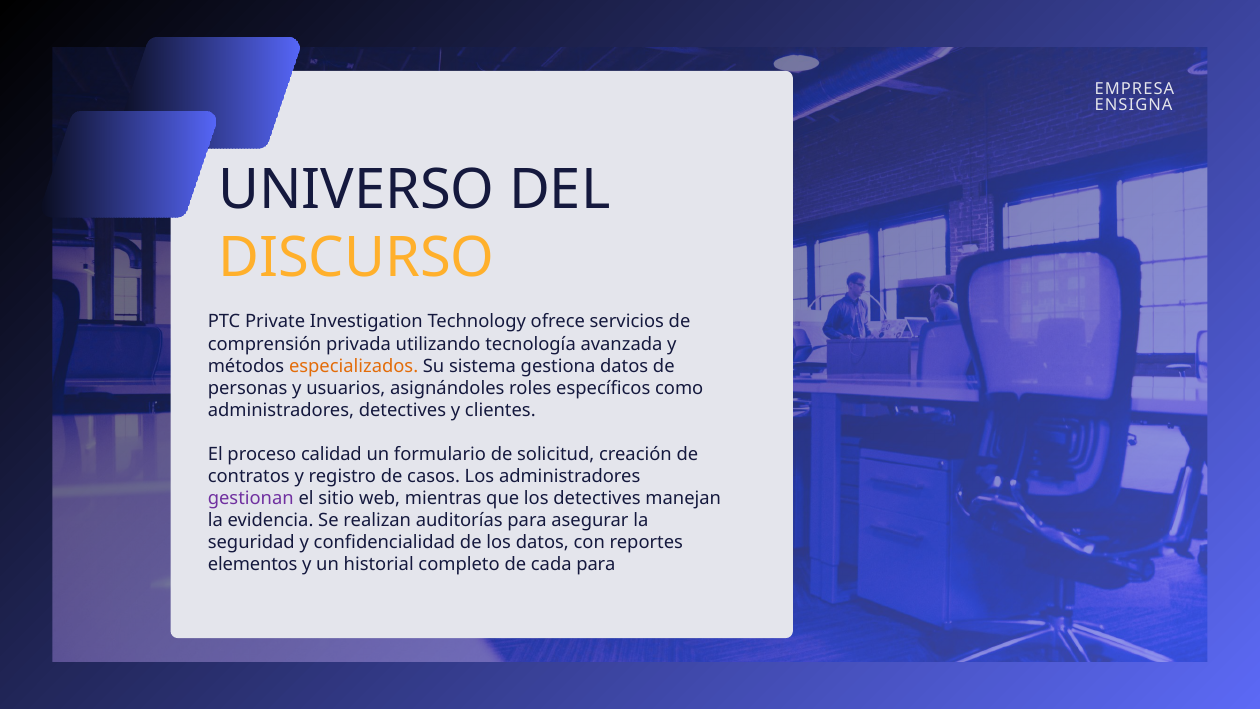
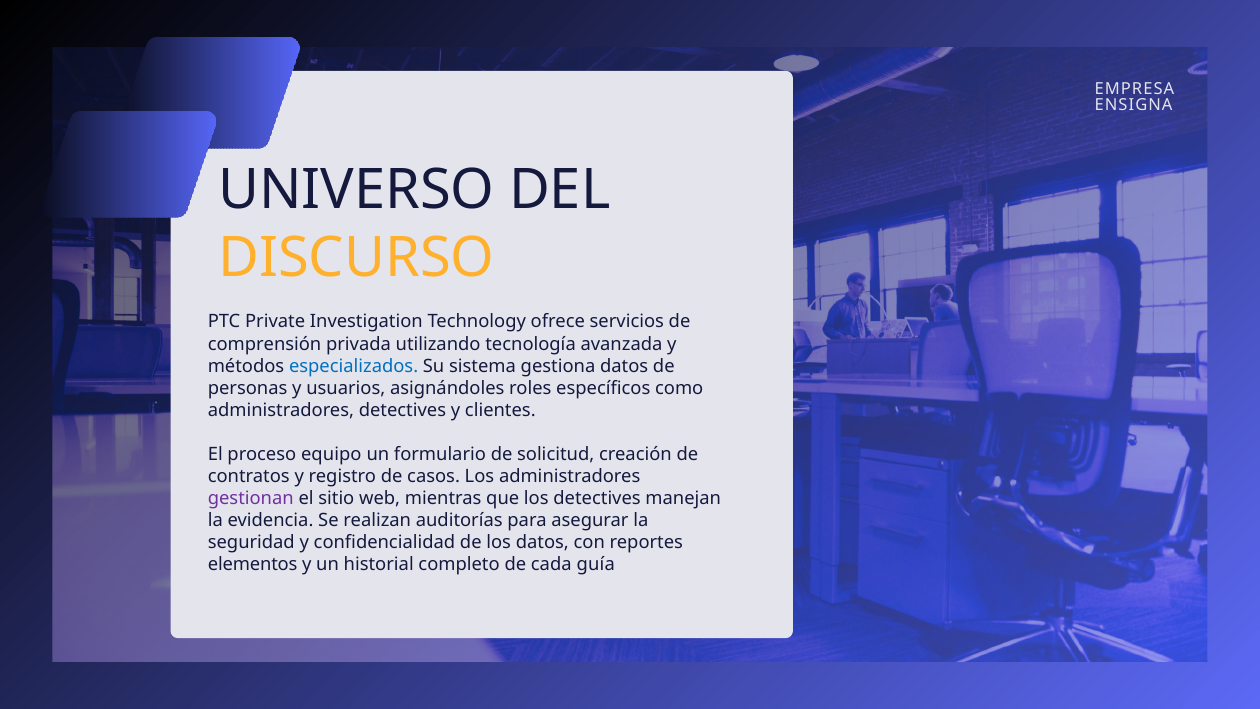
especializados colour: orange -> blue (354, 366)
calidad: calidad -> equipo (331, 454)
cada para: para -> guía (596, 564)
